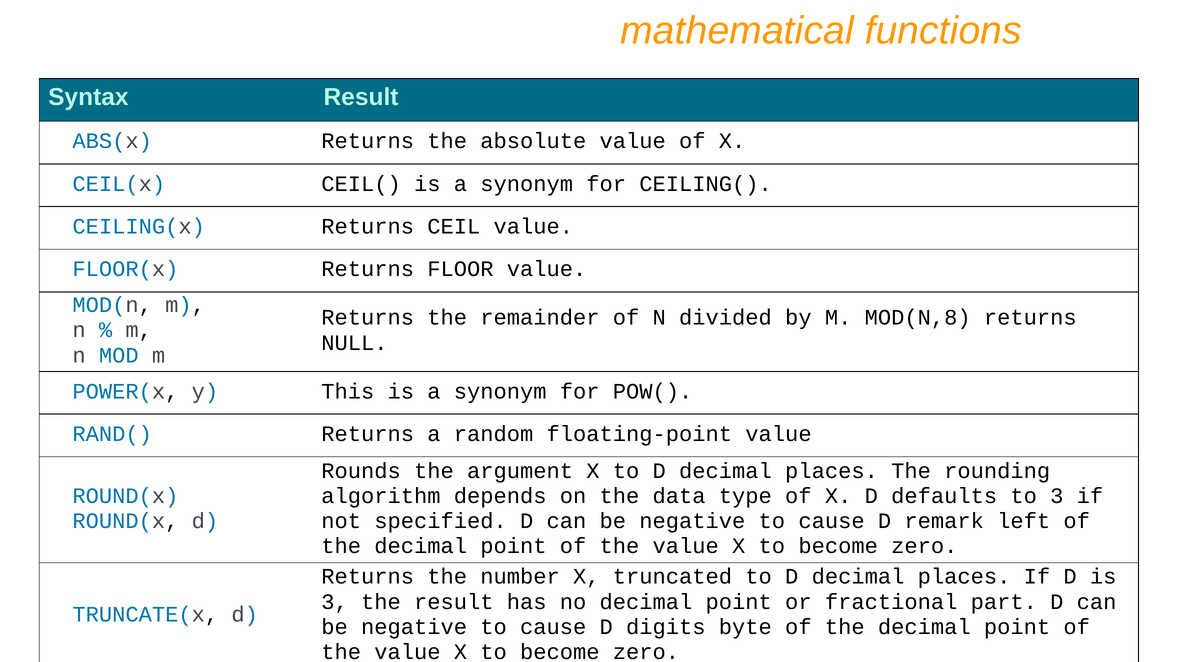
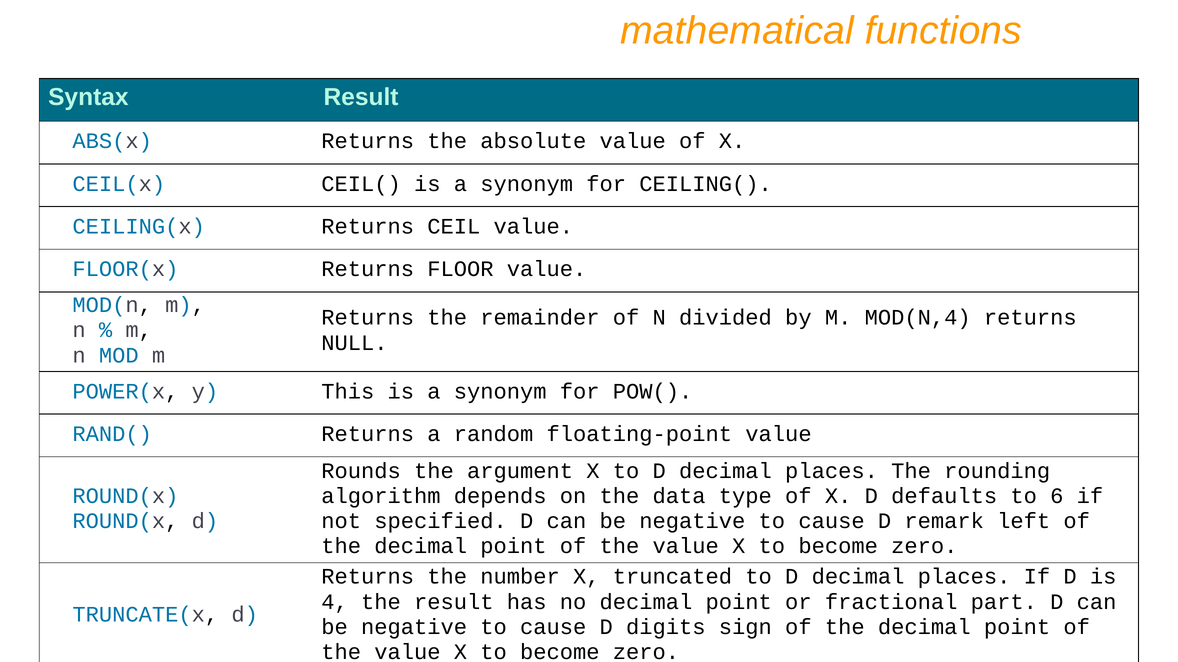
MOD(N,8: MOD(N,8 -> MOD(N,4 (918, 318)
to 3: 3 -> 6 (1057, 496)
3: 3 -> 4 (335, 602)
byte: byte -> sign (745, 627)
